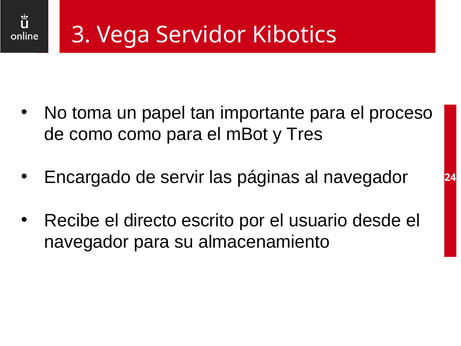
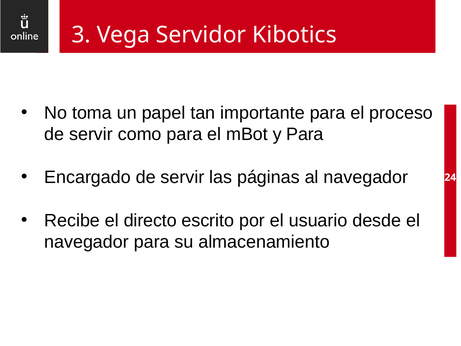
como: como -> servir (91, 134)
y Tres: Tres -> Para (305, 134)
